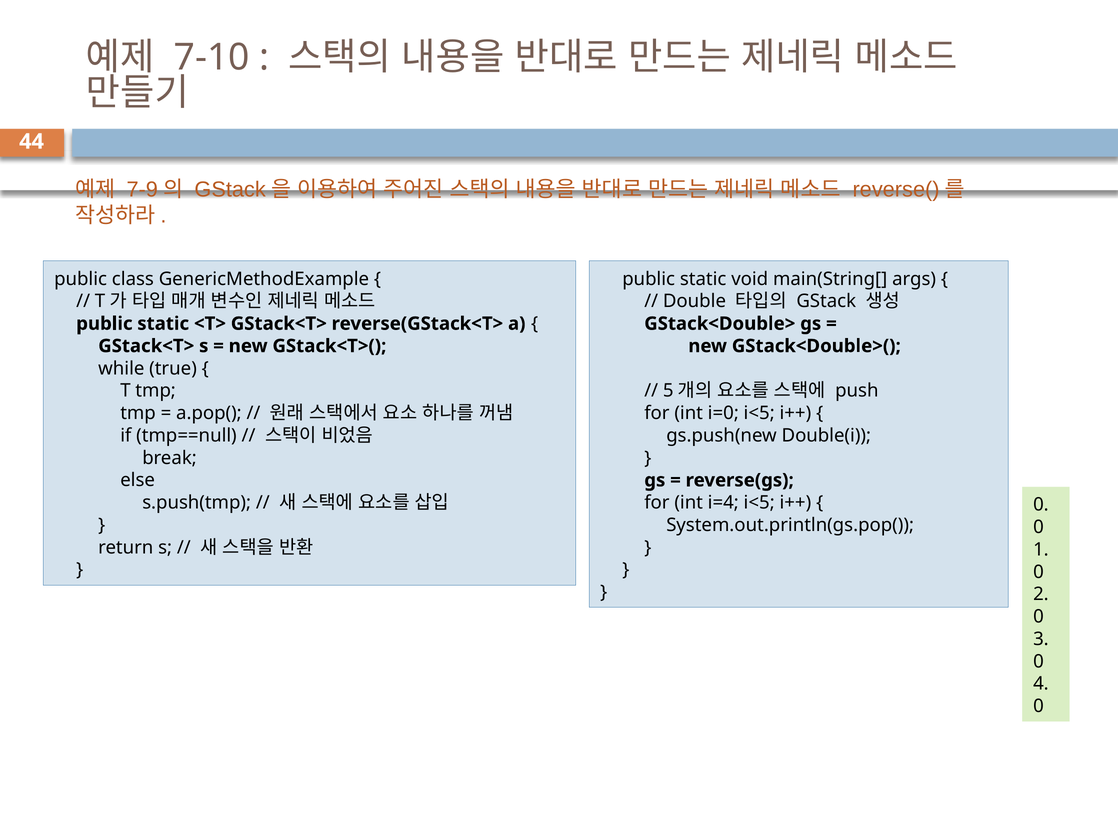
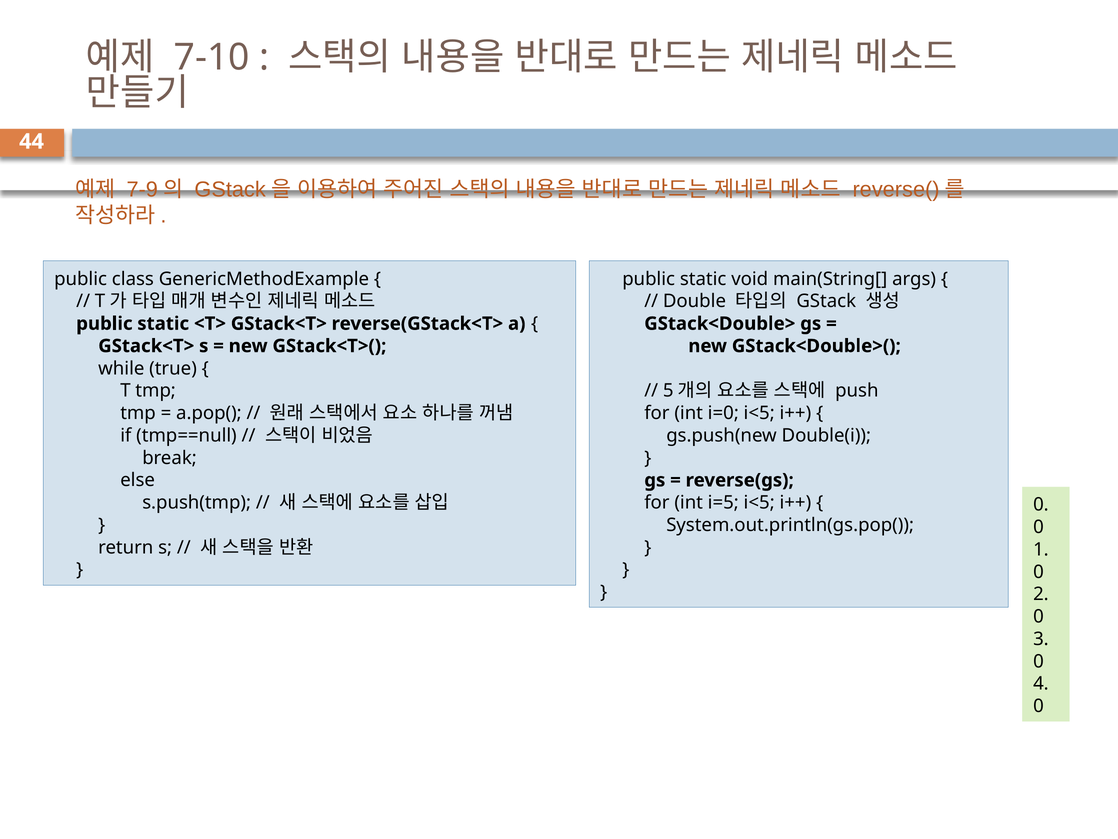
i=4: i=4 -> i=5 (723, 502)
